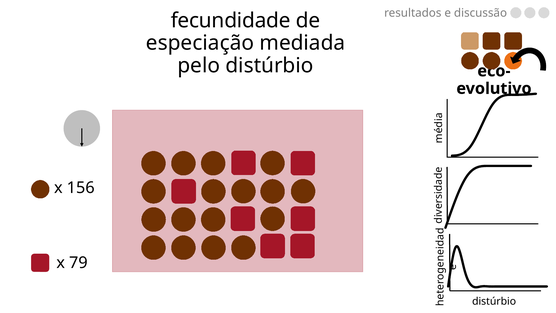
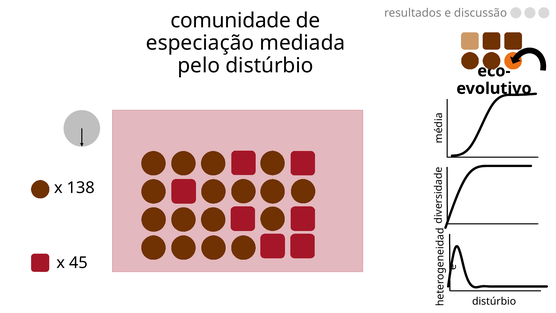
fecundidade: fecundidade -> comunidade (231, 21)
156: 156 -> 138 (81, 188)
79: 79 -> 45 (78, 263)
